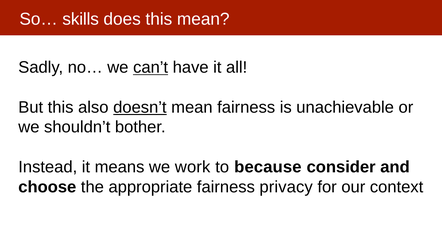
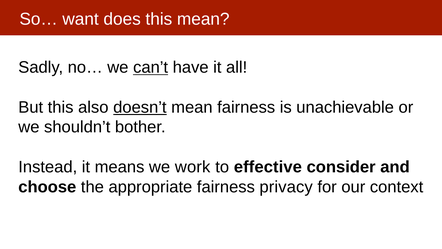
skills: skills -> want (81, 19)
because: because -> effective (268, 167)
